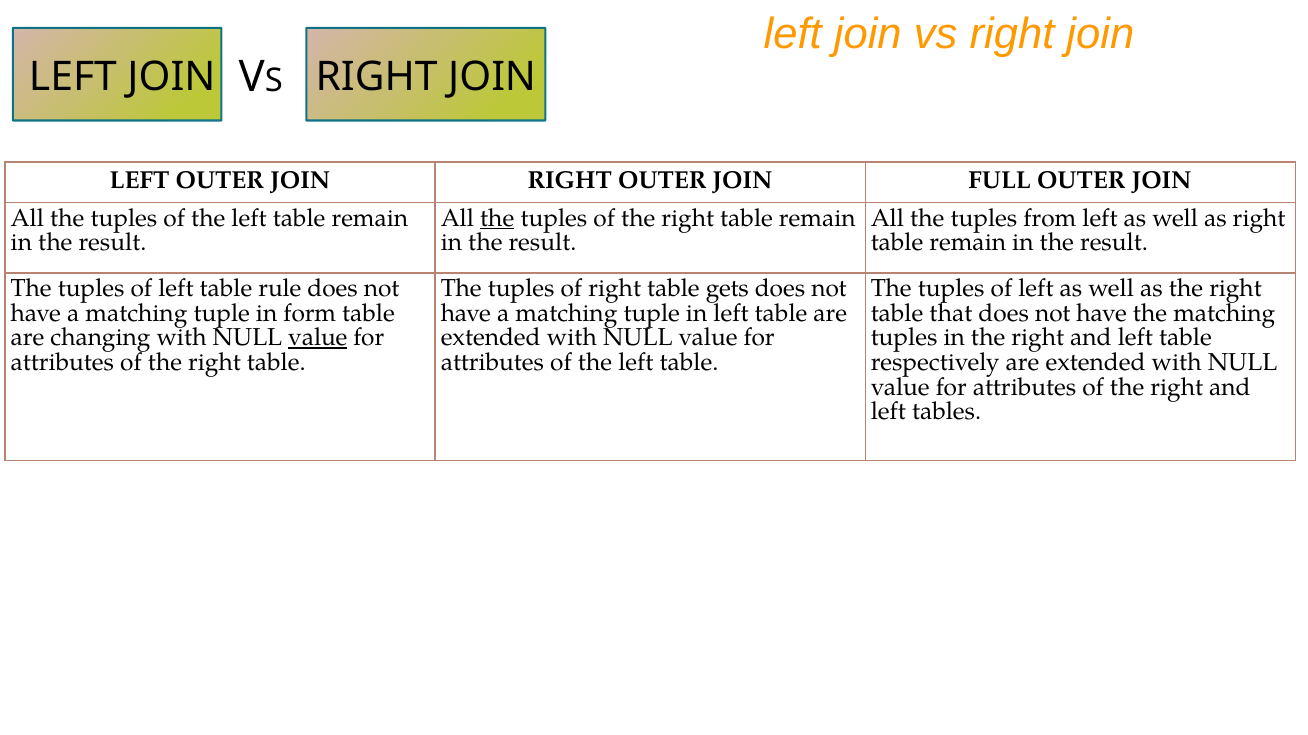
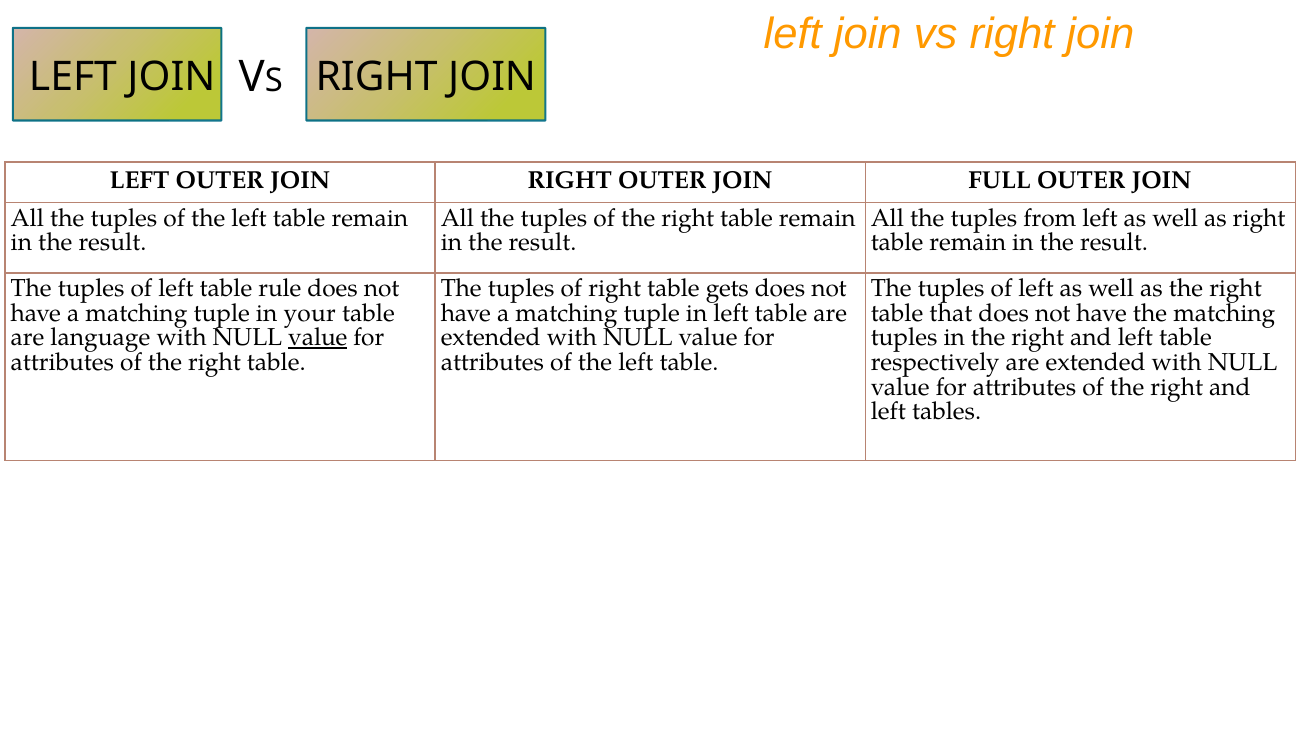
the underline: present -> none (497, 218)
form: form -> your (310, 313)
changing: changing -> language (100, 338)
